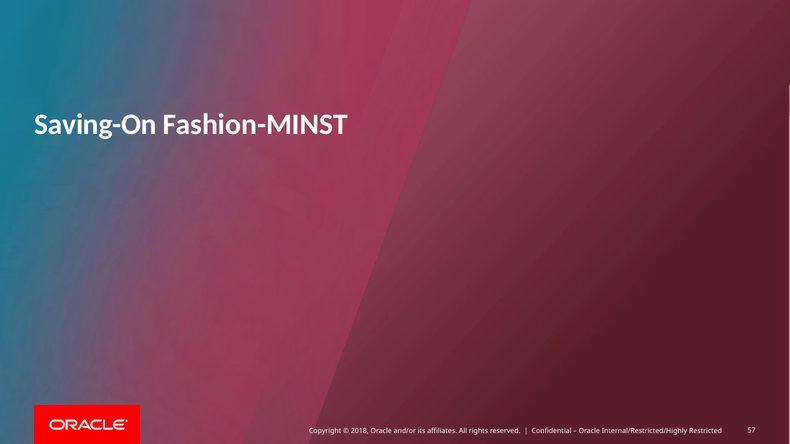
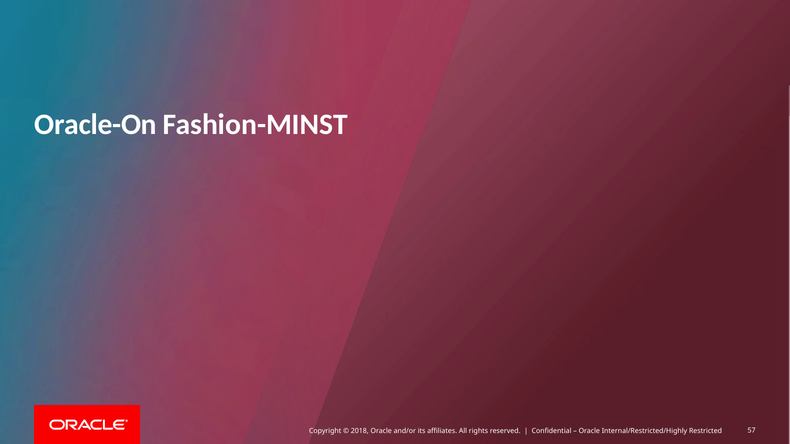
Saving-On: Saving-On -> Oracle-On (95, 125)
